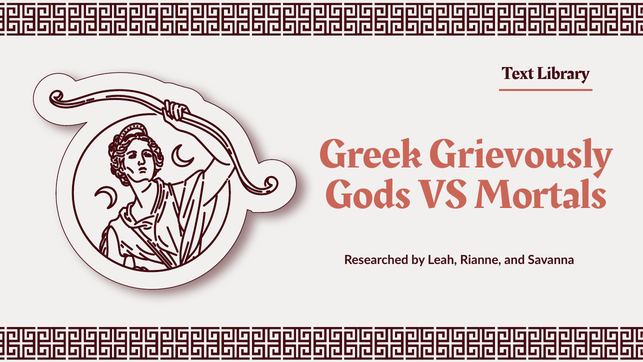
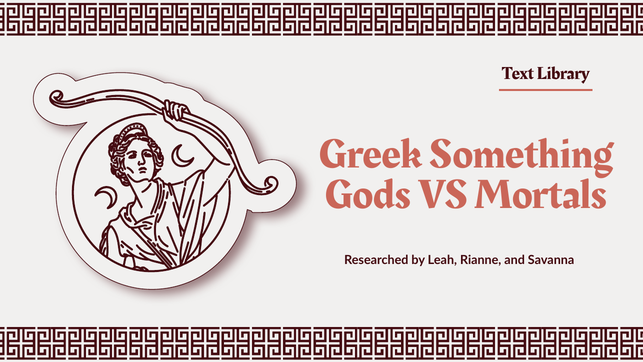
Grievously: Grievously -> Something (521, 154)
